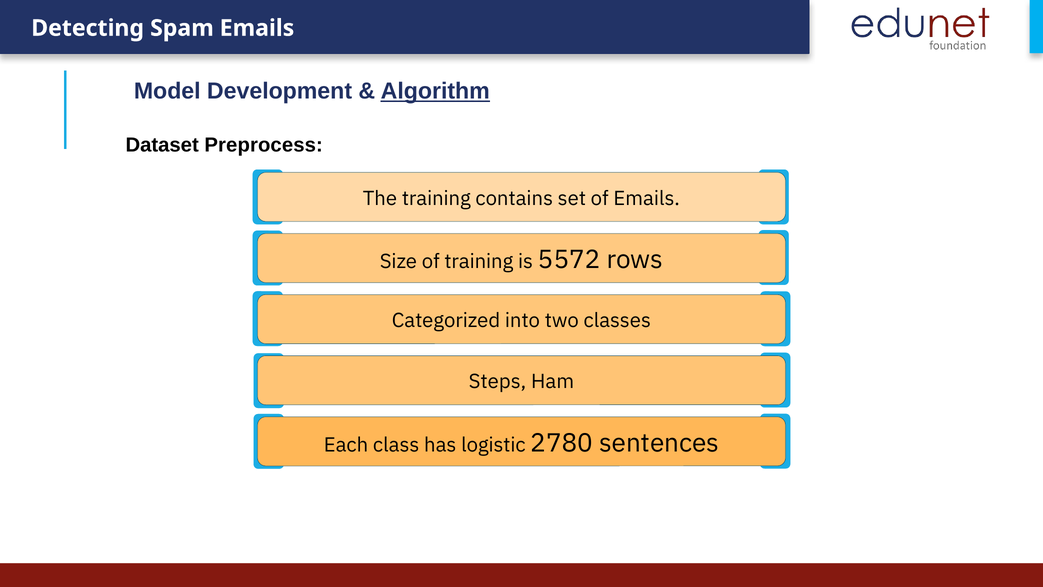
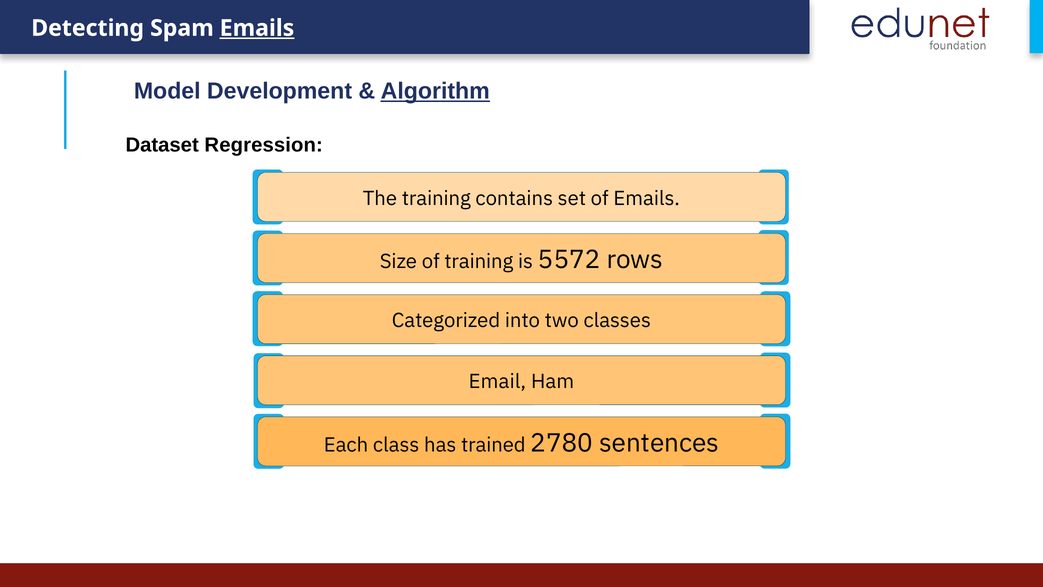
Emails underline: none -> present (257, 28)
Preprocess: Preprocess -> Regression (264, 145)
Steps: Steps -> Email (497, 381)
logistic: logistic -> trained (493, 445)
